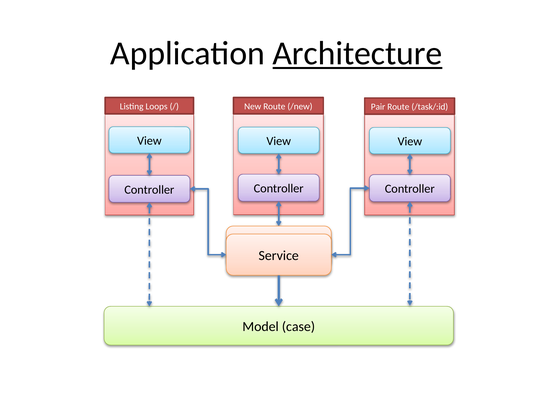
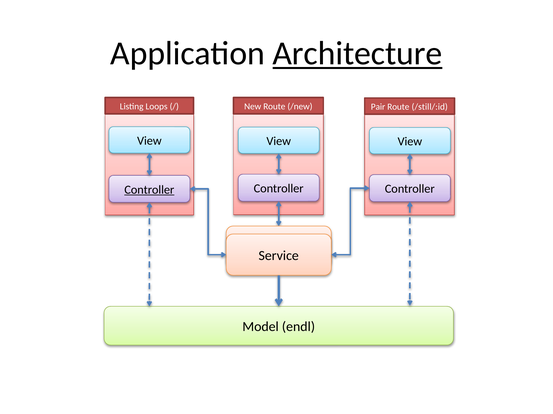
/task/:id: /task/:id -> /still/:id (430, 107)
Controller underline: none -> present (149, 190)
case: case -> endl (298, 327)
